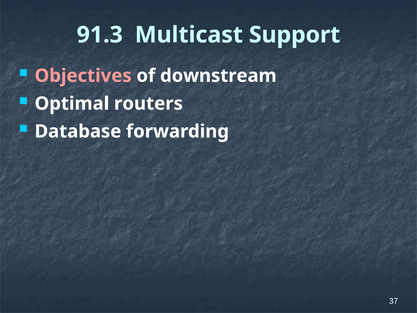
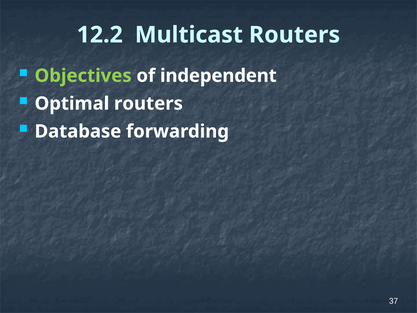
91.3: 91.3 -> 12.2 (100, 35)
Multicast Support: Support -> Routers (294, 35)
Objectives colour: pink -> light green (83, 76)
downstream: downstream -> independent (218, 76)
